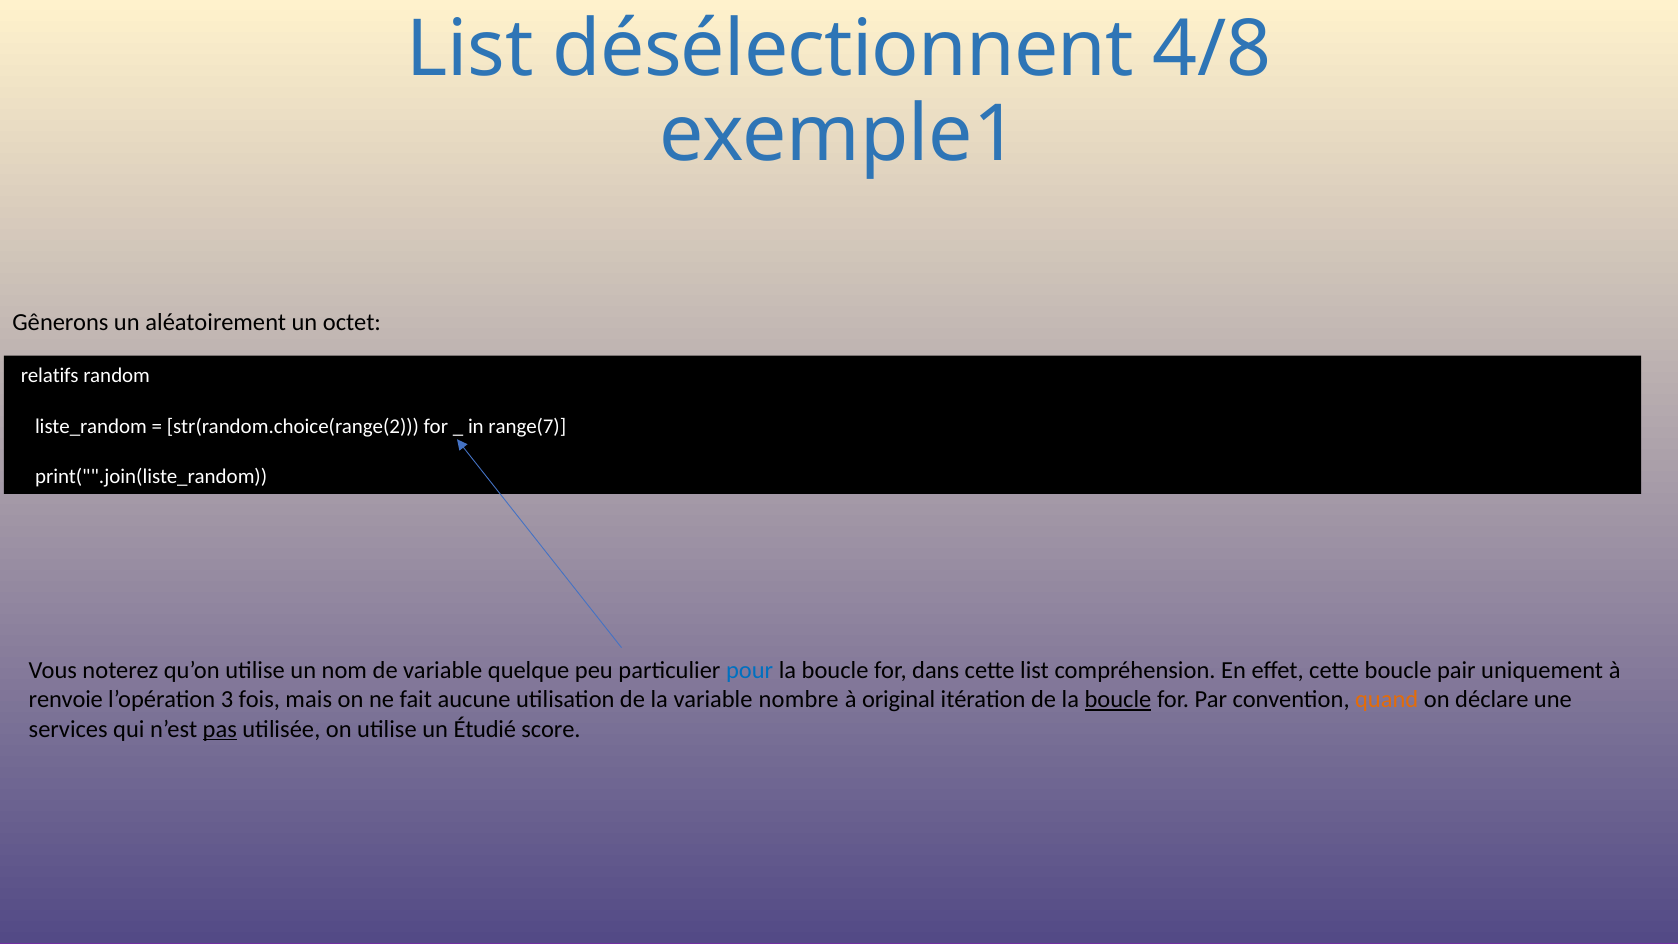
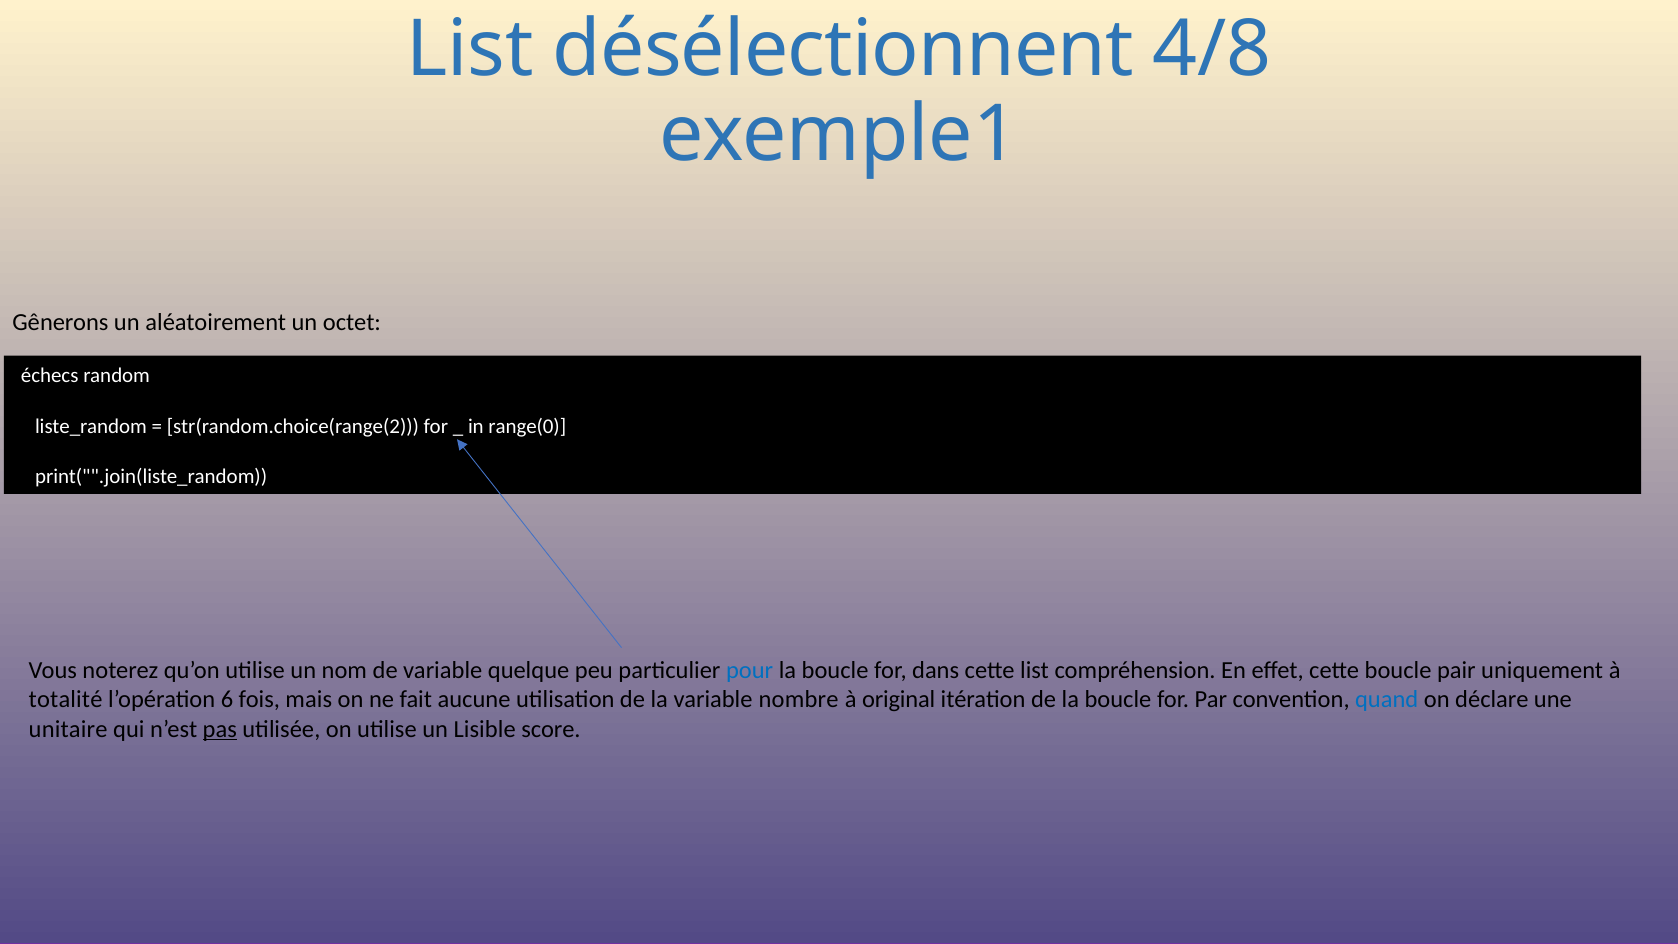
relatifs: relatifs -> échecs (50, 376)
range(7: range(7 -> range(0 (527, 426)
renvoie: renvoie -> totalité (66, 700)
3: 3 -> 6 (227, 700)
boucle underline: present -> none (1118, 700)
quand colour: orange -> blue (1387, 700)
services: services -> unitaire (68, 729)
Étudié: Étudié -> Lisible (485, 729)
